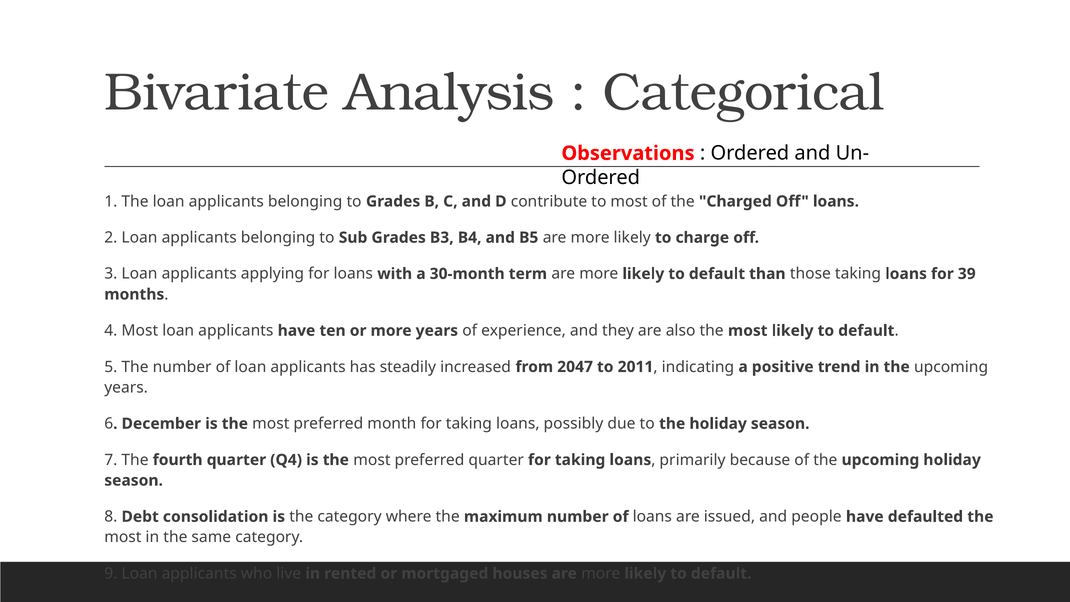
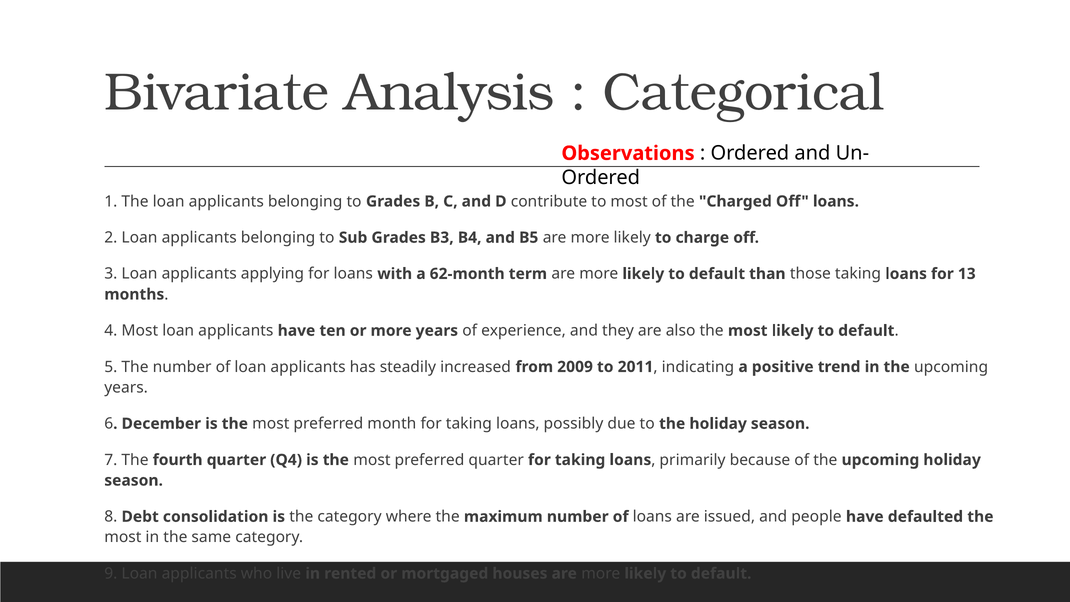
30-month: 30-month -> 62-month (467, 274)
39: 39 -> 13 (967, 274)
2047: 2047 -> 2009 (575, 367)
